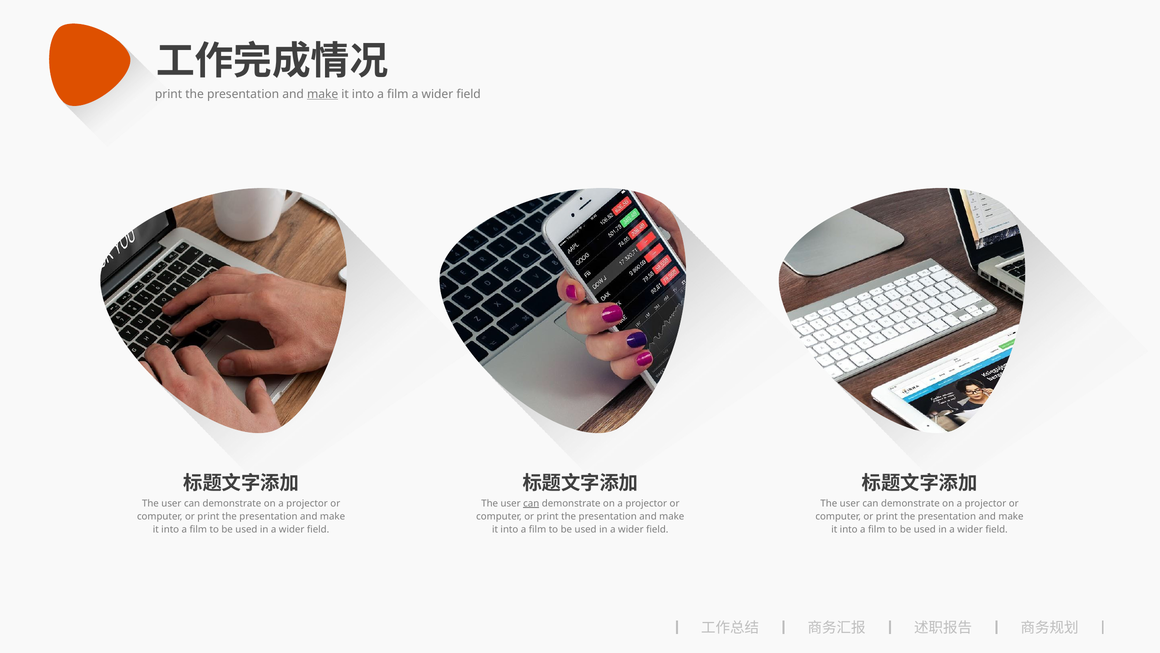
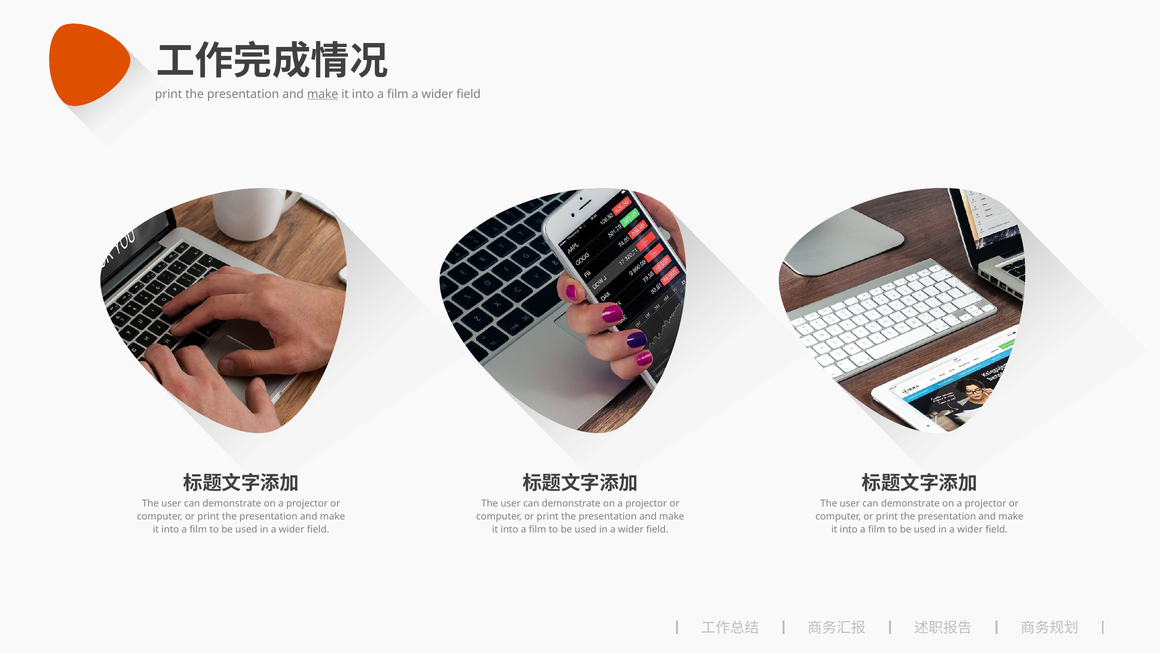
can underline: present -> none (531, 503)
